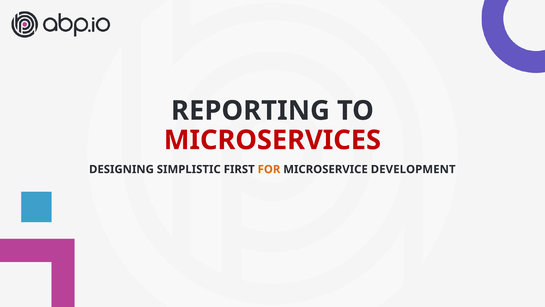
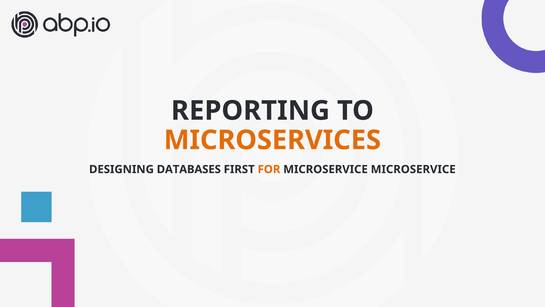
MICROSERVICES colour: red -> orange (272, 140)
SIMPLISTIC: SIMPLISTIC -> DATABASES (189, 169)
MICROSERVICE DEVELOPMENT: DEVELOPMENT -> MICROSERVICE (413, 169)
